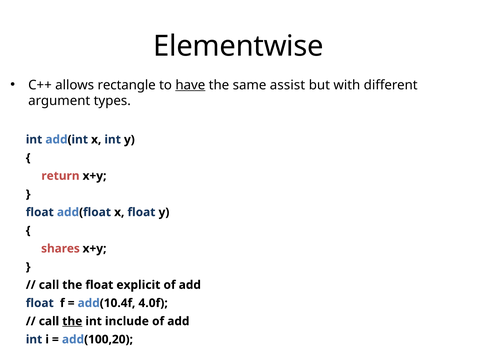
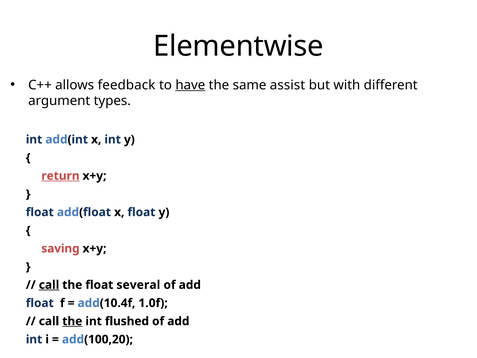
rectangle: rectangle -> feedback (127, 85)
return underline: none -> present (60, 176)
shares: shares -> saving (60, 248)
call underline: none -> present (49, 285)
explicit: explicit -> several (138, 285)
4.0f: 4.0f -> 1.0f (153, 303)
include: include -> flushed (127, 321)
